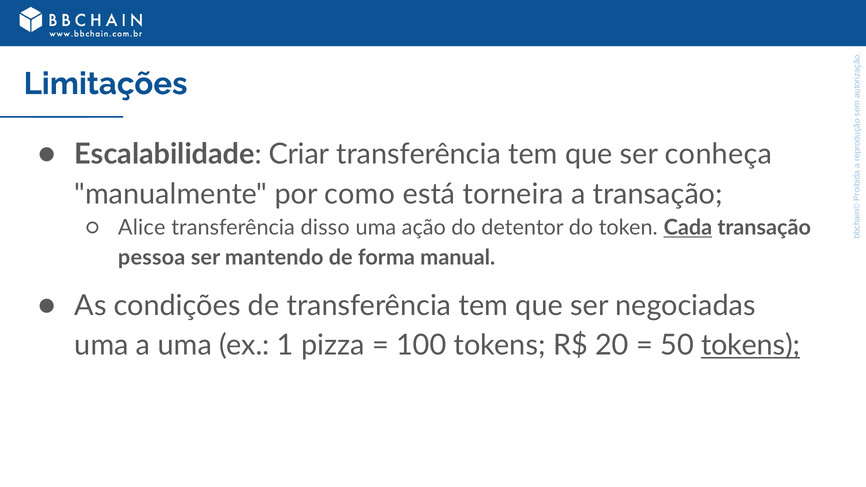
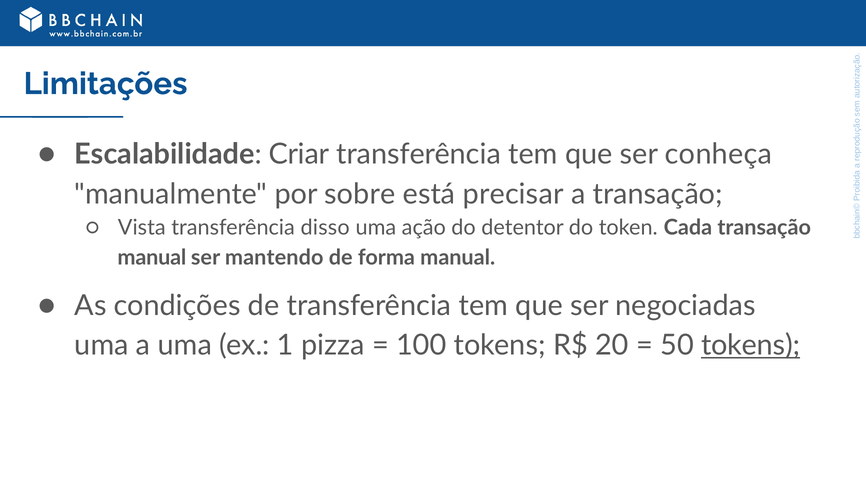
como: como -> sobre (360, 194)
torneira: torneira -> precisar (513, 194)
Alice: Alice -> Vista (142, 228)
Cada underline: present -> none (688, 228)
pessoa: pessoa -> manual (152, 258)
